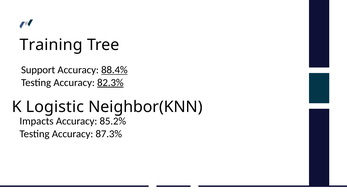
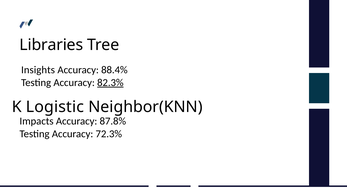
Training: Training -> Libraries (51, 45)
Support: Support -> Insights (38, 70)
88.4% underline: present -> none (114, 70)
85.2%: 85.2% -> 87.8% (113, 121)
87.3%: 87.3% -> 72.3% (109, 134)
